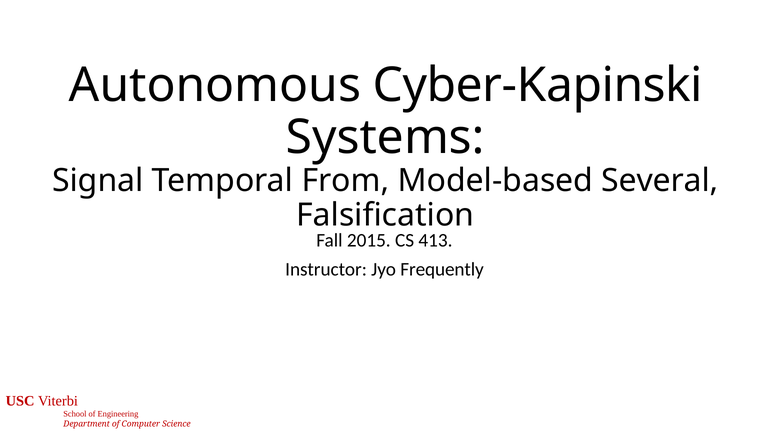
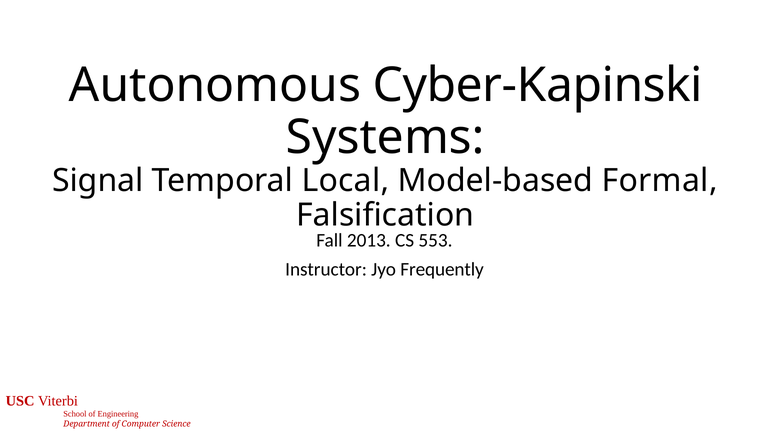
From: From -> Local (345, 180)
Several: Several -> Formal (660, 180)
2015: 2015 -> 2013 (369, 240)
413: 413 -> 553 (436, 240)
